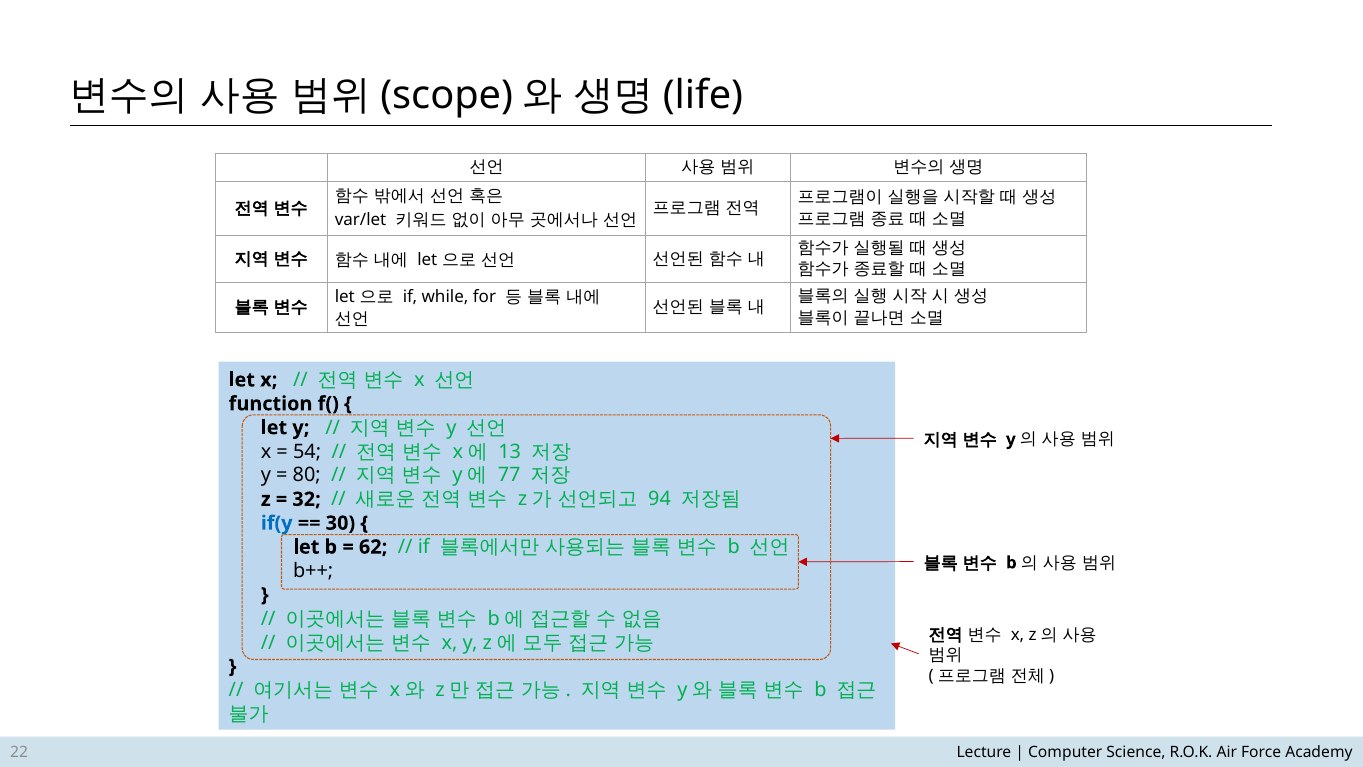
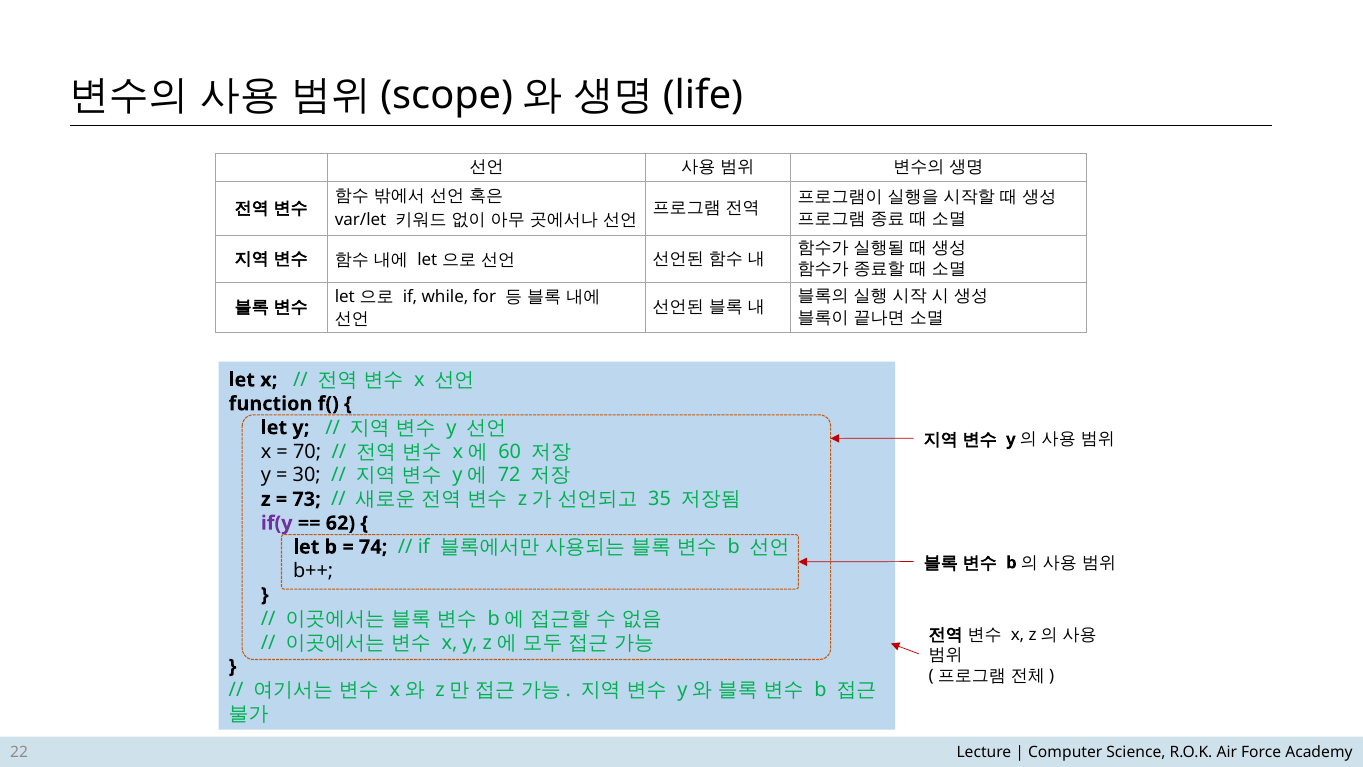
54: 54 -> 70 (307, 451)
13: 13 -> 60 (510, 451)
80: 80 -> 30 (307, 475)
77: 77 -> 72 (509, 475)
32: 32 -> 73 (307, 499)
94: 94 -> 35 (660, 499)
if(y colour: blue -> purple (277, 523)
30: 30 -> 62 (340, 523)
62: 62 -> 74 (373, 547)
